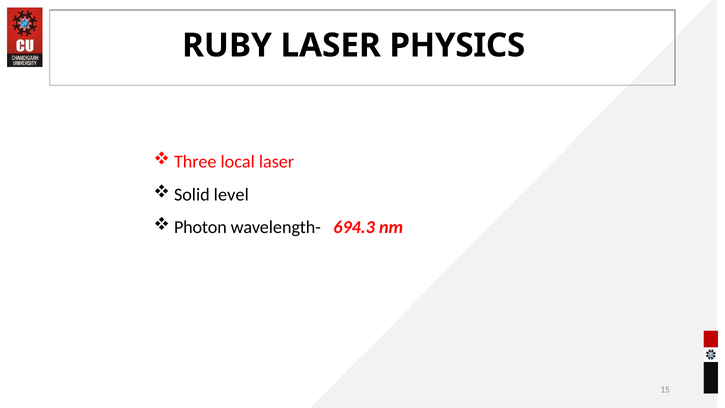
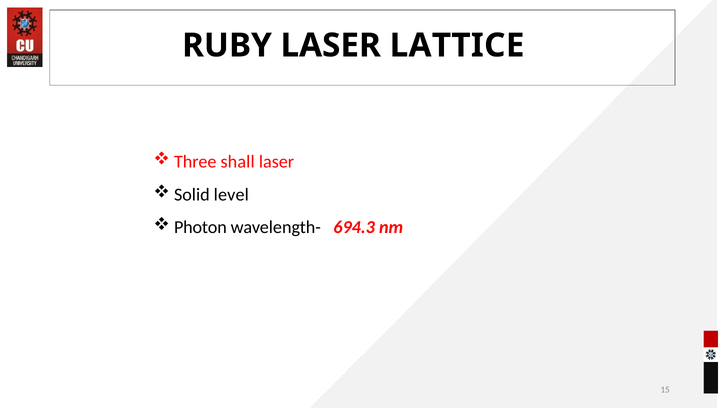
PHYSICS: PHYSICS -> LATTICE (457, 45)
local: local -> shall (238, 162)
